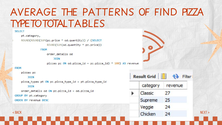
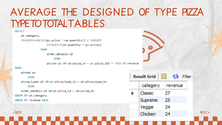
PATTERNS: PATTERNS -> DESIGNED (108, 12)
OF FIND: FIND -> TYPE (166, 12)
